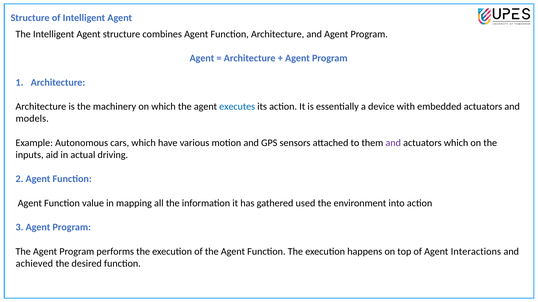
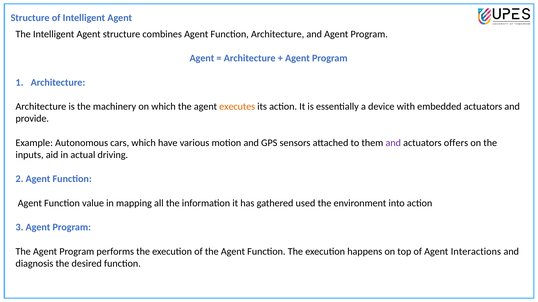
executes colour: blue -> orange (237, 107)
models: models -> provide (32, 119)
actuators which: which -> offers (456, 143)
achieved: achieved -> diagnosis (34, 264)
